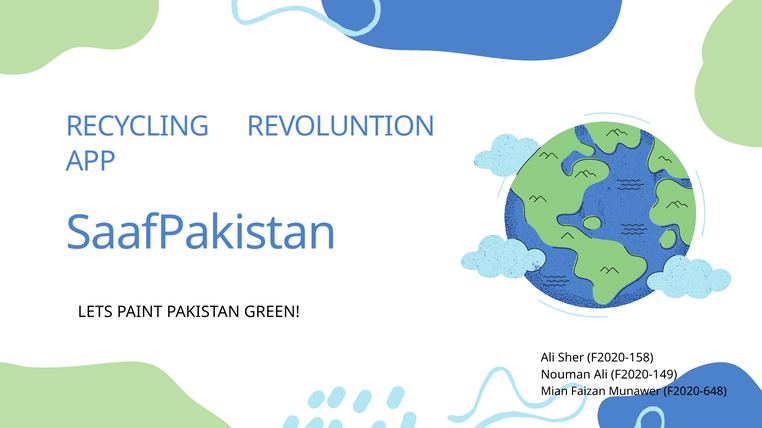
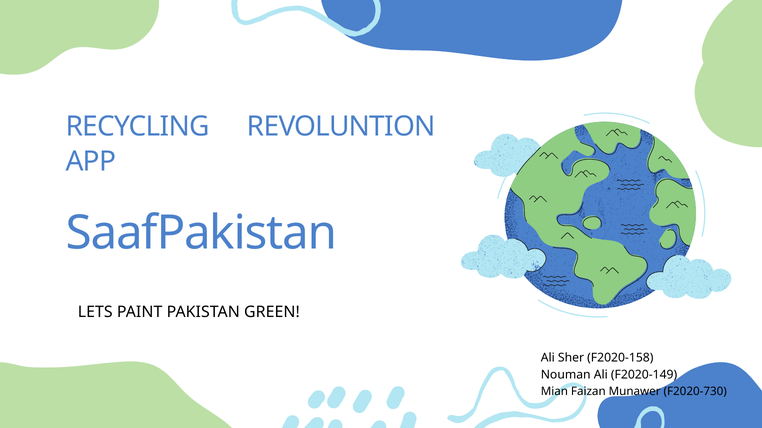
F2020-648: F2020-648 -> F2020-730 (695, 392)
